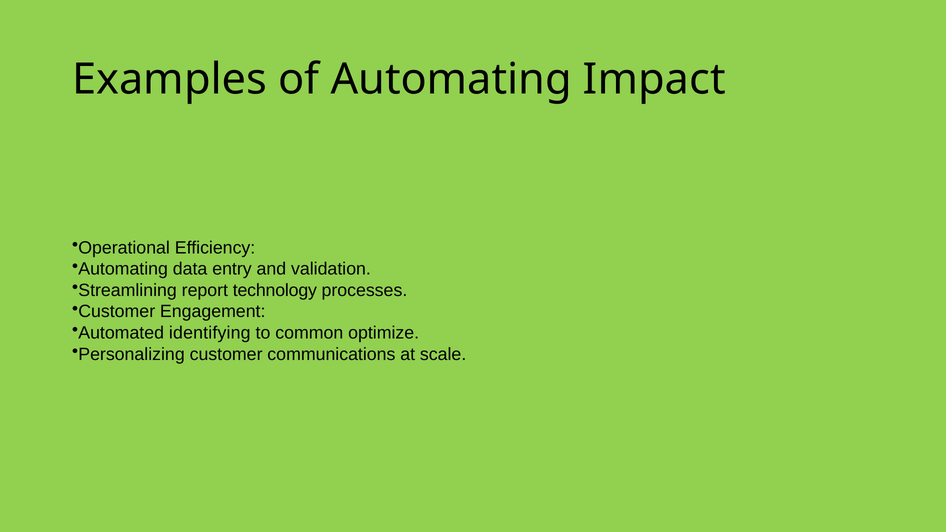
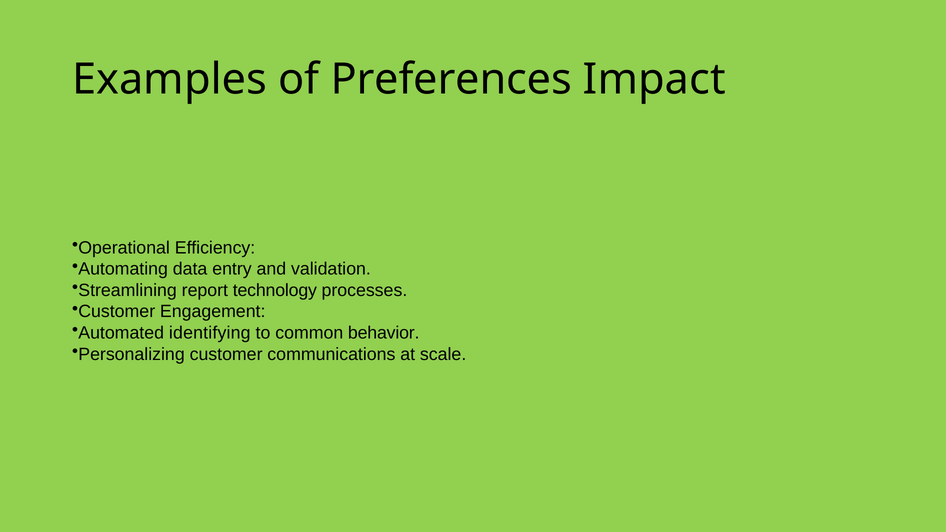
of Automating: Automating -> Preferences (451, 79)
optimize: optimize -> behavior (384, 333)
